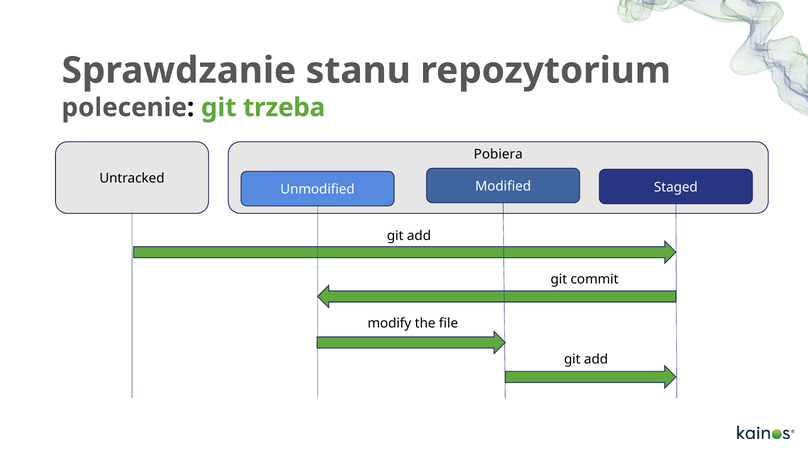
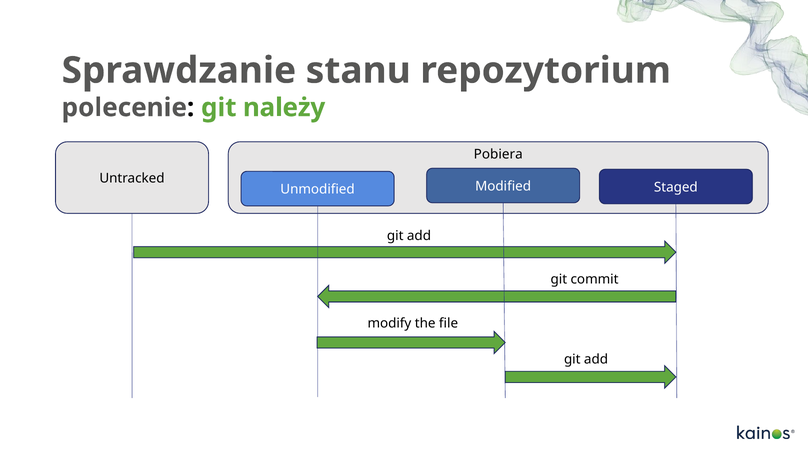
trzeba: trzeba -> należy (284, 108)
